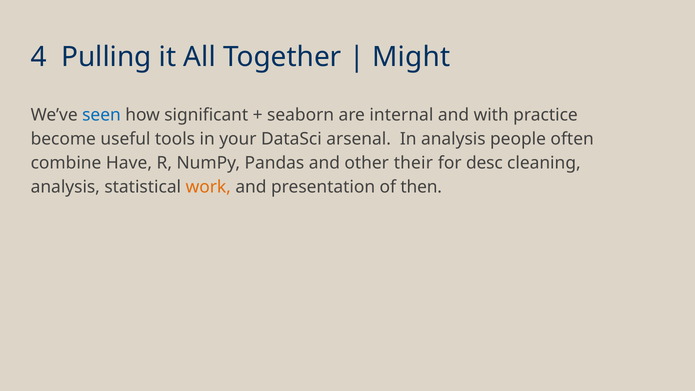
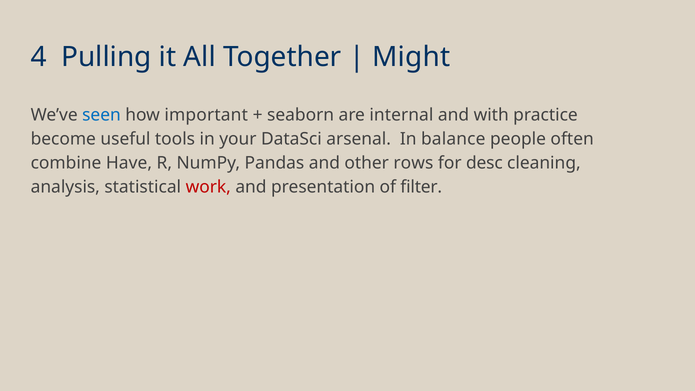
significant: significant -> important (206, 115)
In analysis: analysis -> balance (453, 139)
their: their -> rows (413, 163)
work colour: orange -> red (208, 187)
then: then -> filter (421, 187)
